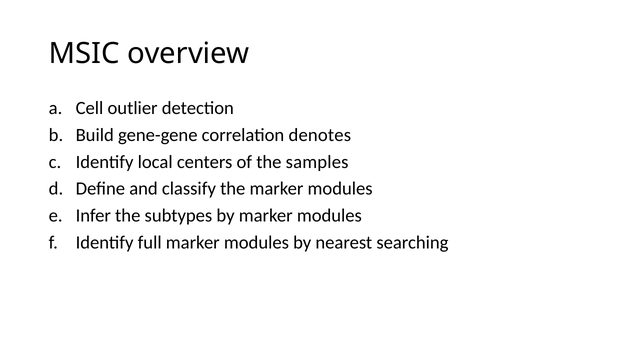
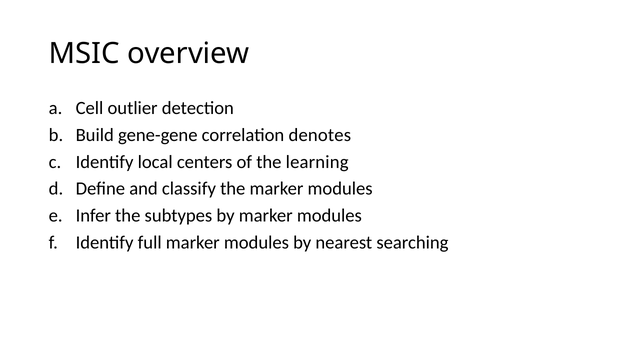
samples: samples -> learning (317, 162)
